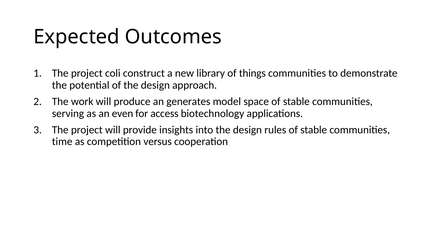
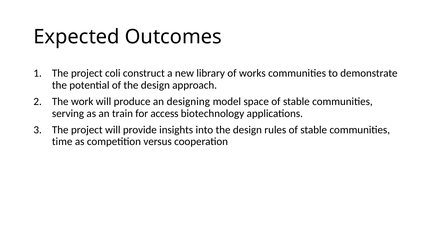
things: things -> works (252, 73)
generates: generates -> designing (188, 102)
even: even -> train (122, 113)
